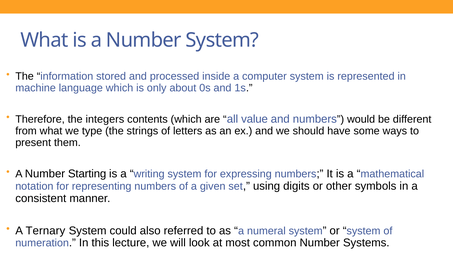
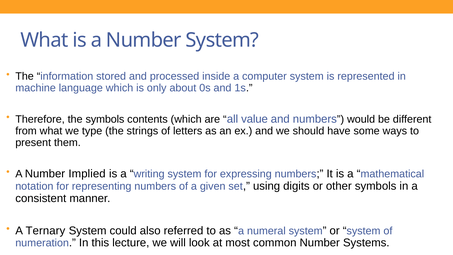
the integers: integers -> symbols (105, 119)
Starting: Starting -> Implied (87, 174)
